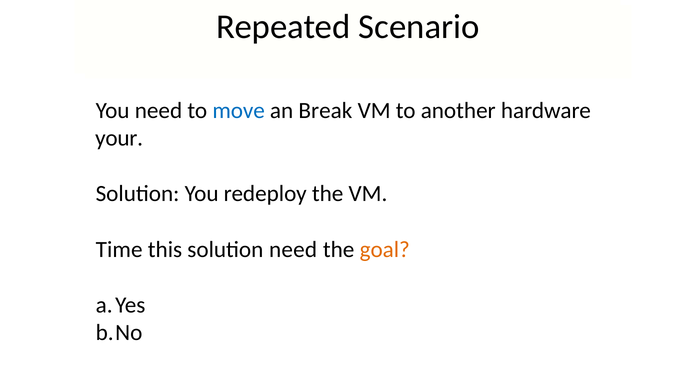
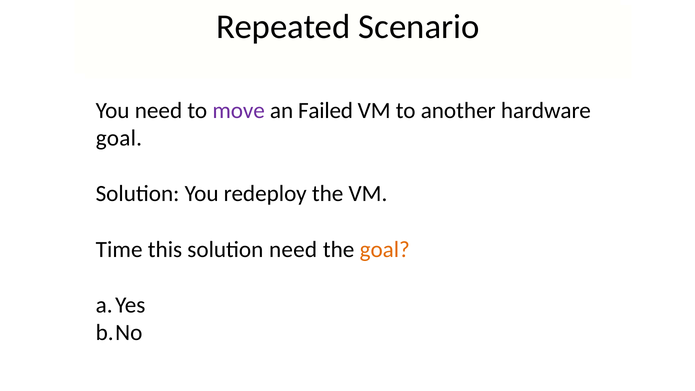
move colour: blue -> purple (239, 110)
Break: Break -> Failed (326, 110)
your: your -> goal (119, 138)
